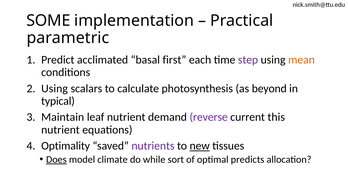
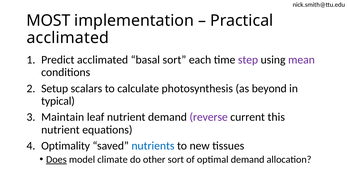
SOME: SOME -> MOST (48, 21)
parametric: parametric -> acclimated (68, 38)
basal first: first -> sort (174, 60)
mean colour: orange -> purple (301, 60)
Using: Using -> Setup (55, 88)
nutrients colour: purple -> blue (153, 146)
new underline: present -> none (200, 146)
while: while -> other (154, 159)
optimal predicts: predicts -> demand (248, 159)
